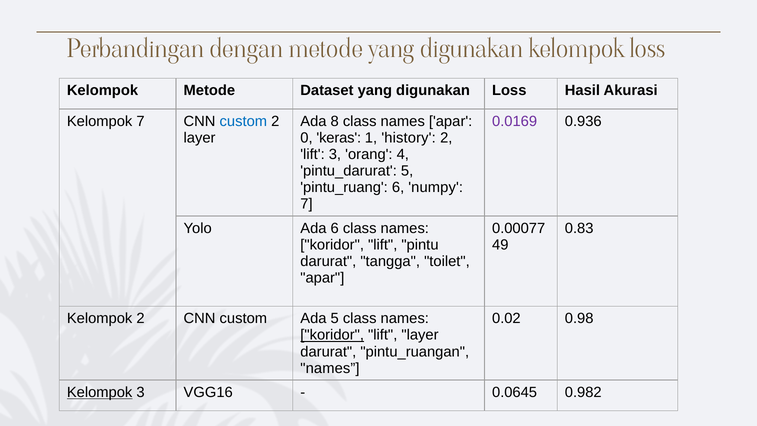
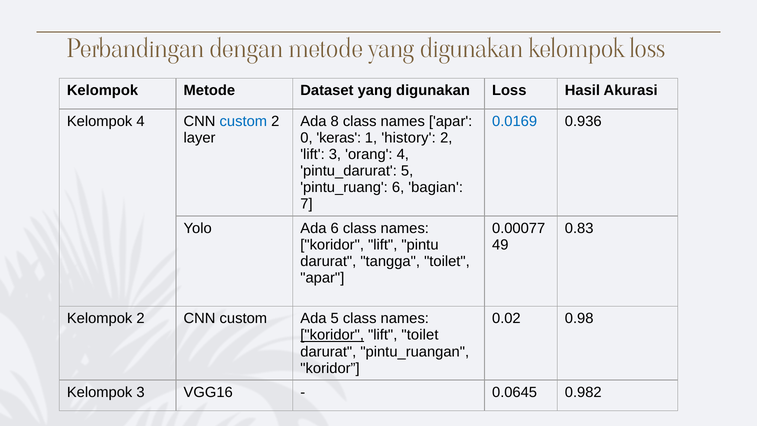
Kelompok 7: 7 -> 4 (141, 121)
0.0169 colour: purple -> blue (515, 121)
numpy: numpy -> bagian (436, 187)
lift layer: layer -> toilet (420, 335)
names: names -> koridor (330, 368)
Kelompok underline: present -> none (100, 392)
